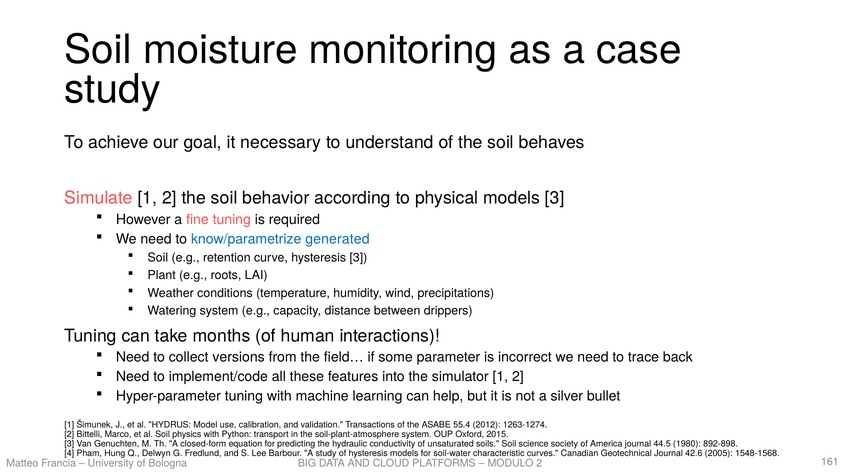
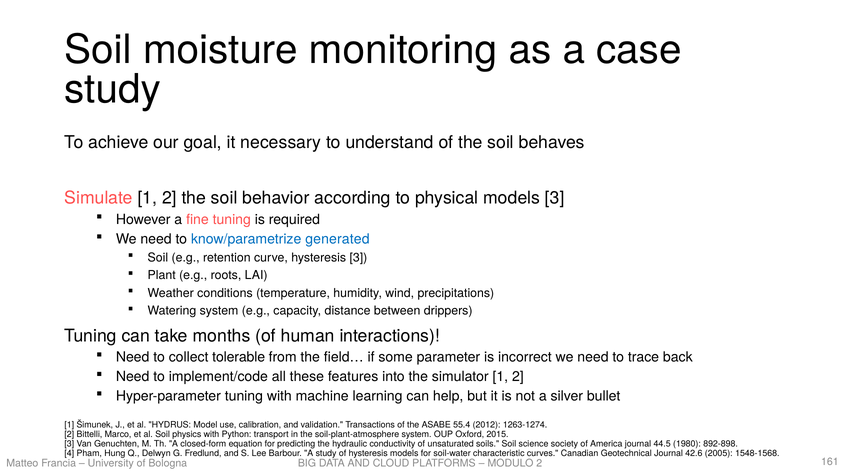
versions: versions -> tolerable (239, 357)
